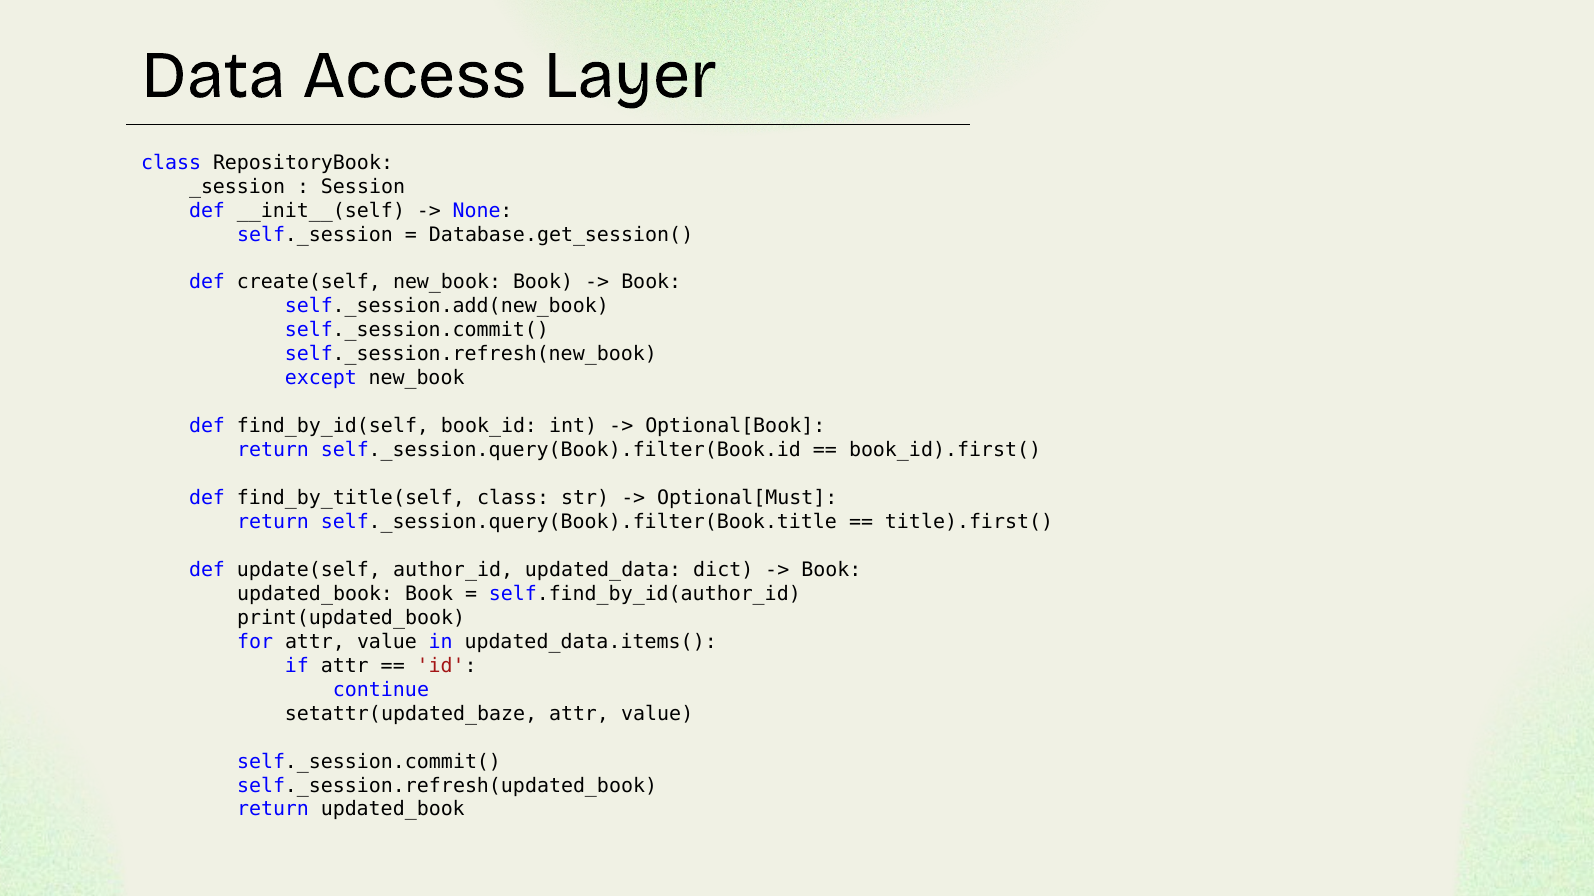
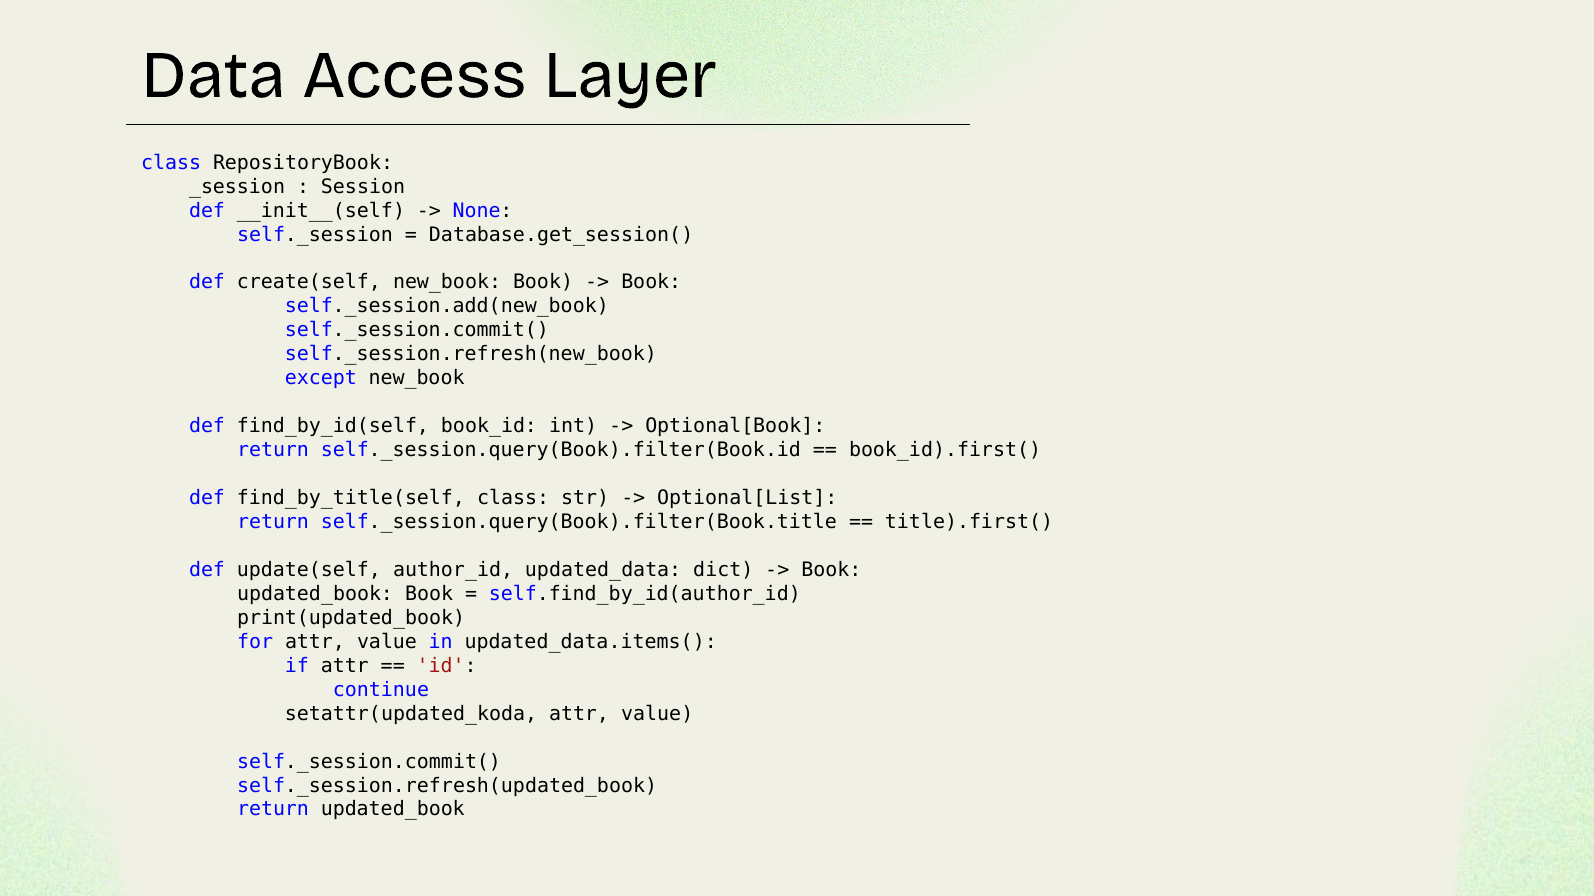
Optional[Must: Optional[Must -> Optional[List (747, 498)
setattr(updated_baze: setattr(updated_baze -> setattr(updated_koda (411, 714)
